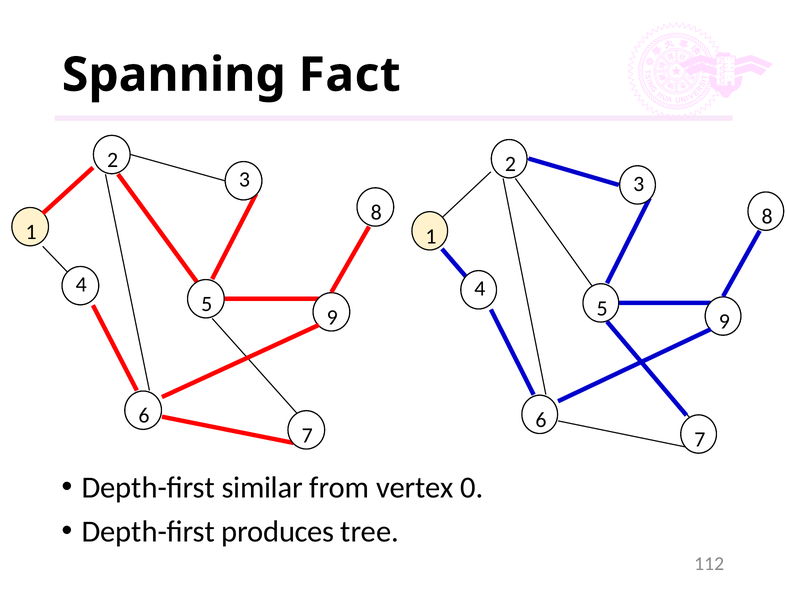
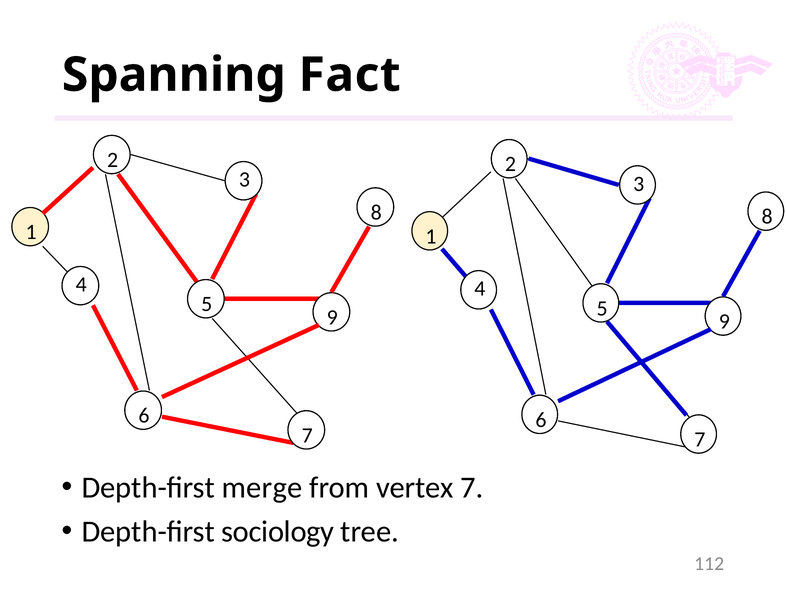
similar: similar -> merge (262, 487)
vertex 0: 0 -> 7 (472, 487)
produces: produces -> sociology (278, 531)
